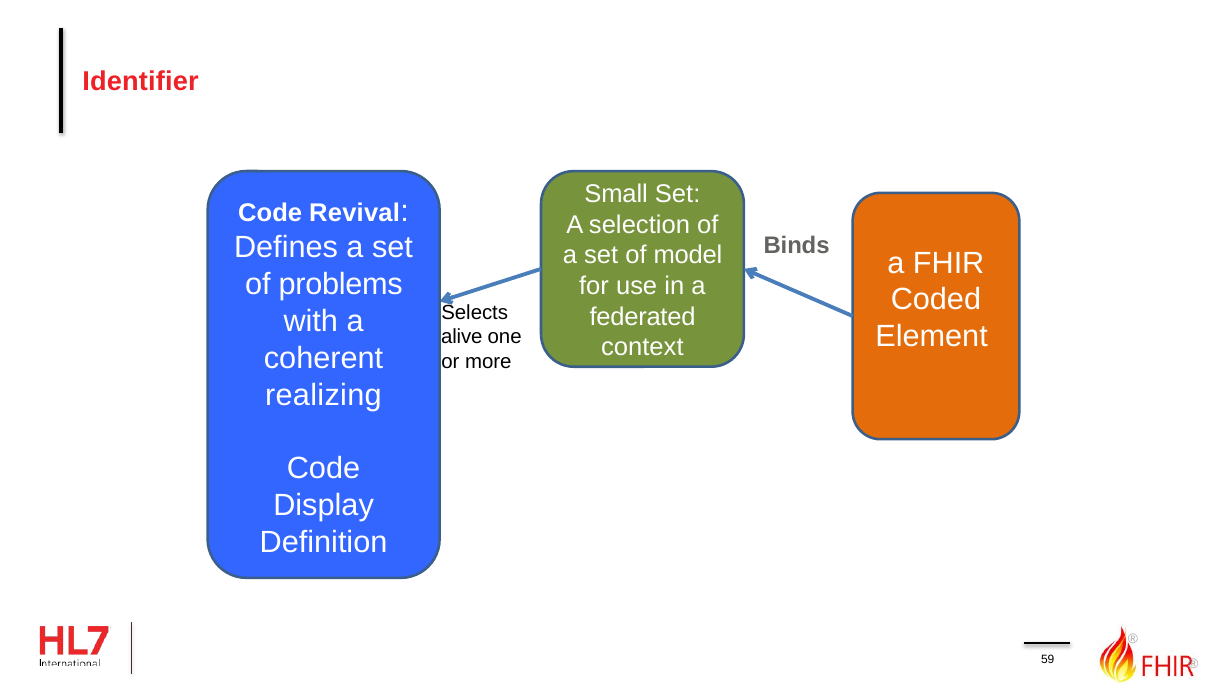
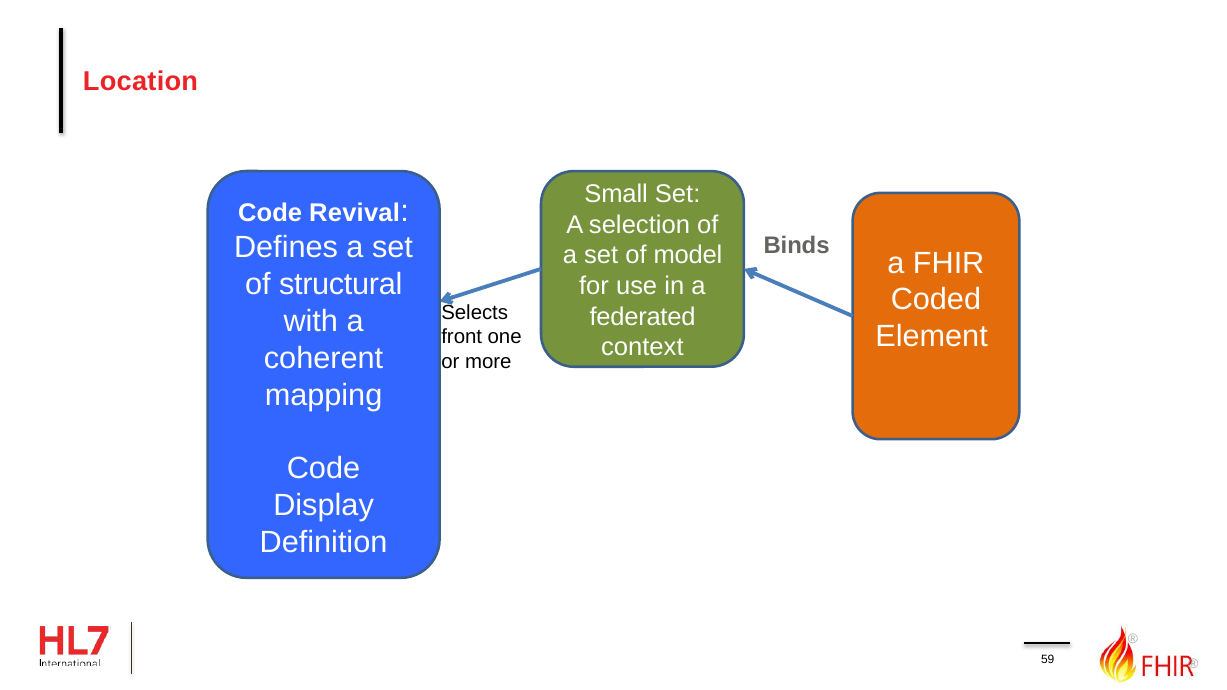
Identifier: Identifier -> Location (140, 82)
problems: problems -> structural (341, 285)
alive: alive -> front (462, 337)
realizing: realizing -> mapping (324, 395)
